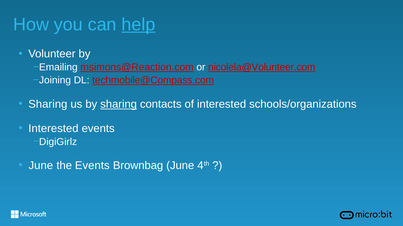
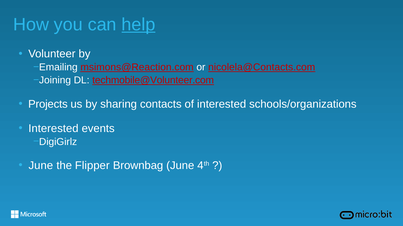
nicolela@Volunteer.com: nicolela@Volunteer.com -> nicolela@Contacts.com (262, 68)
techmobile@Compass.com: techmobile@Compass.com -> techmobile@Volunteer.com (153, 81)
Sharing: Sharing -> Projects (48, 104)
sharing underline: present -> none (119, 104)
the Events: Events -> Flipper (92, 166)
